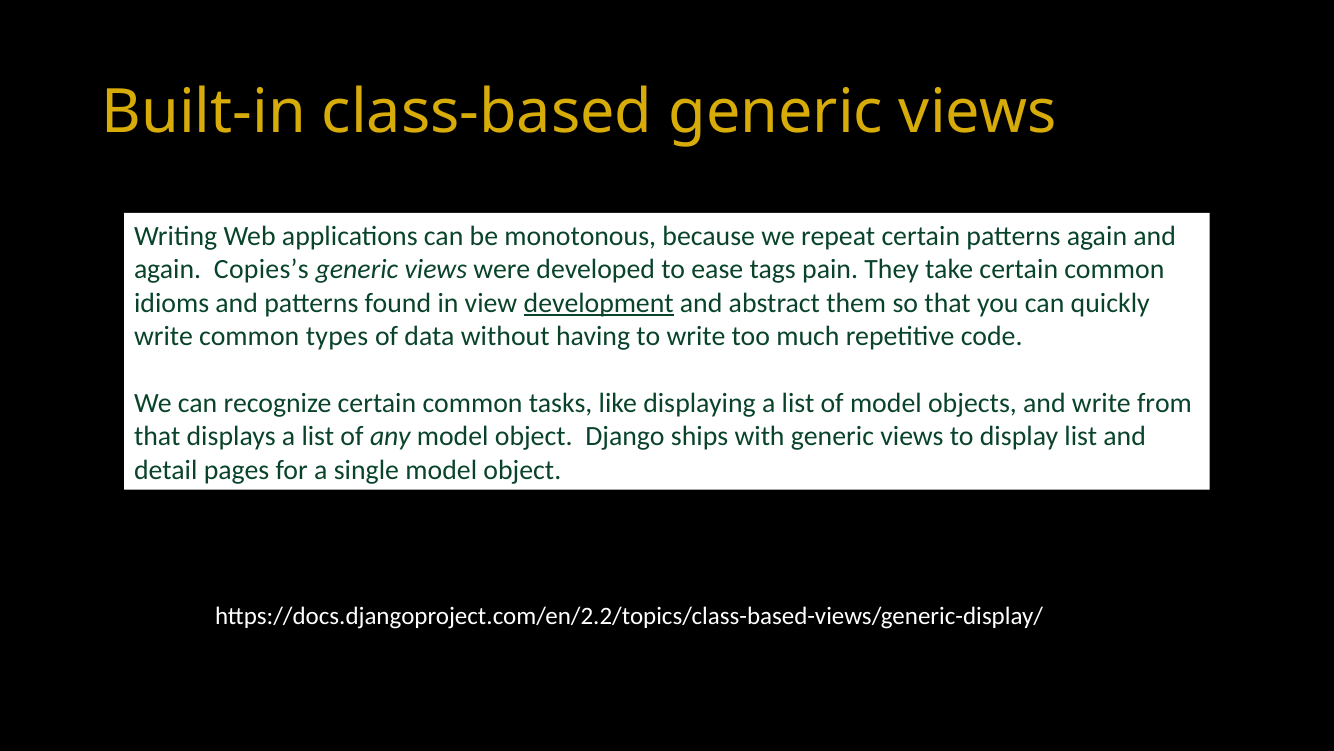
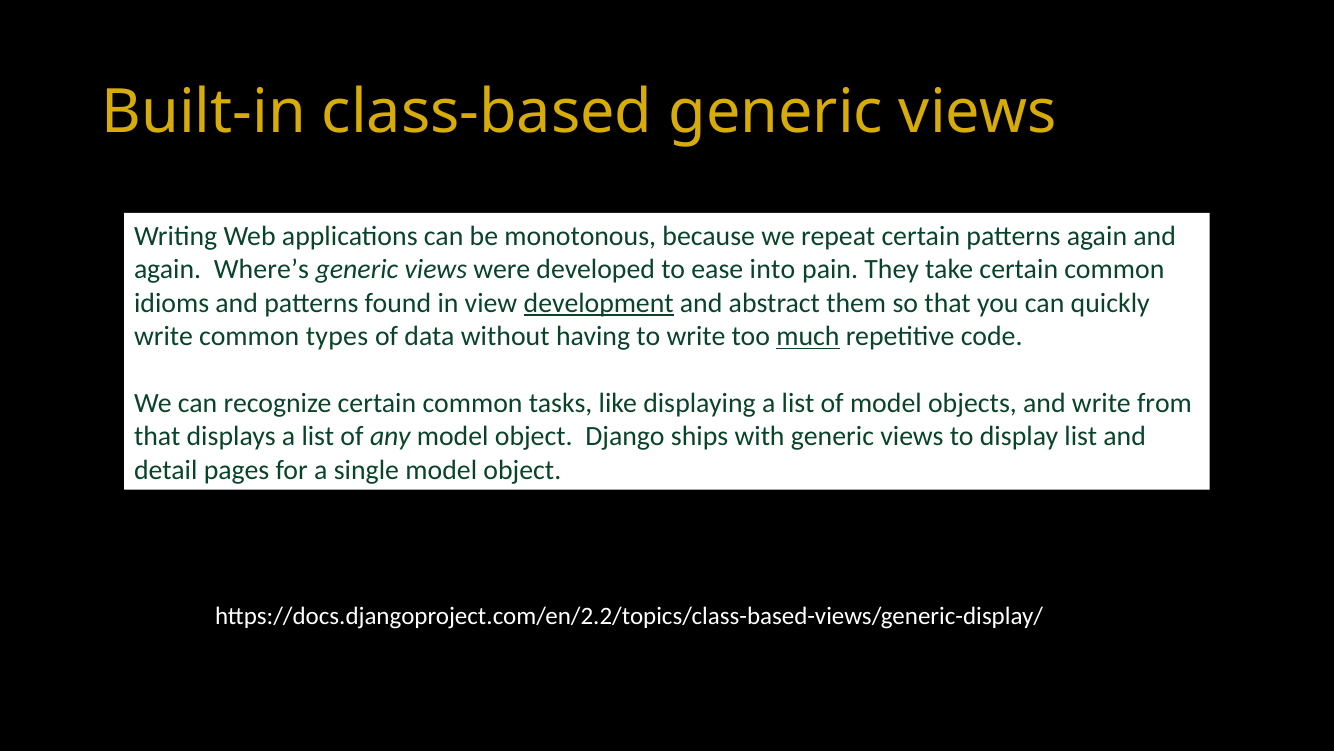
Copies’s: Copies’s -> Where’s (261, 270)
tags: tags -> into (773, 270)
much underline: none -> present (808, 336)
